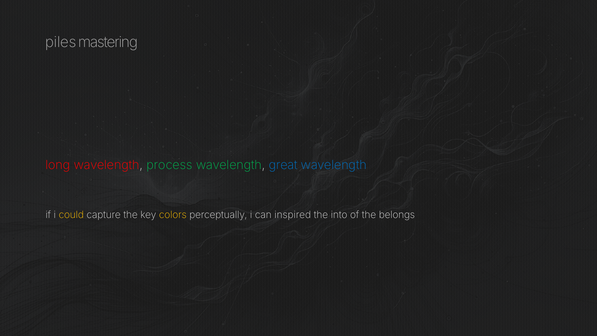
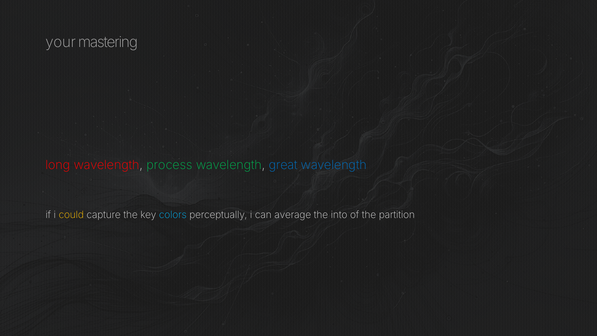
piles: piles -> your (61, 42)
colors colour: yellow -> light blue (173, 215)
inspired: inspired -> average (293, 215)
belongs: belongs -> partition (397, 215)
